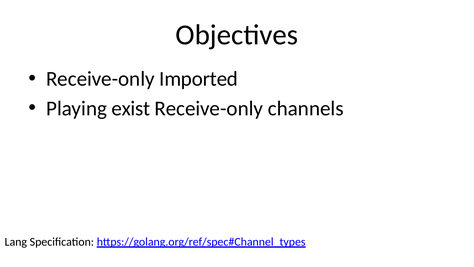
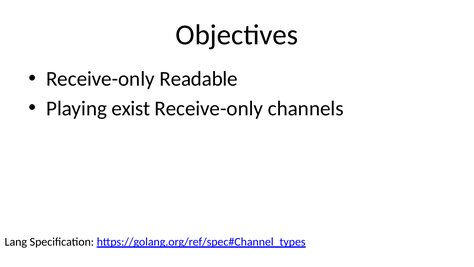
Imported: Imported -> Readable (199, 79)
